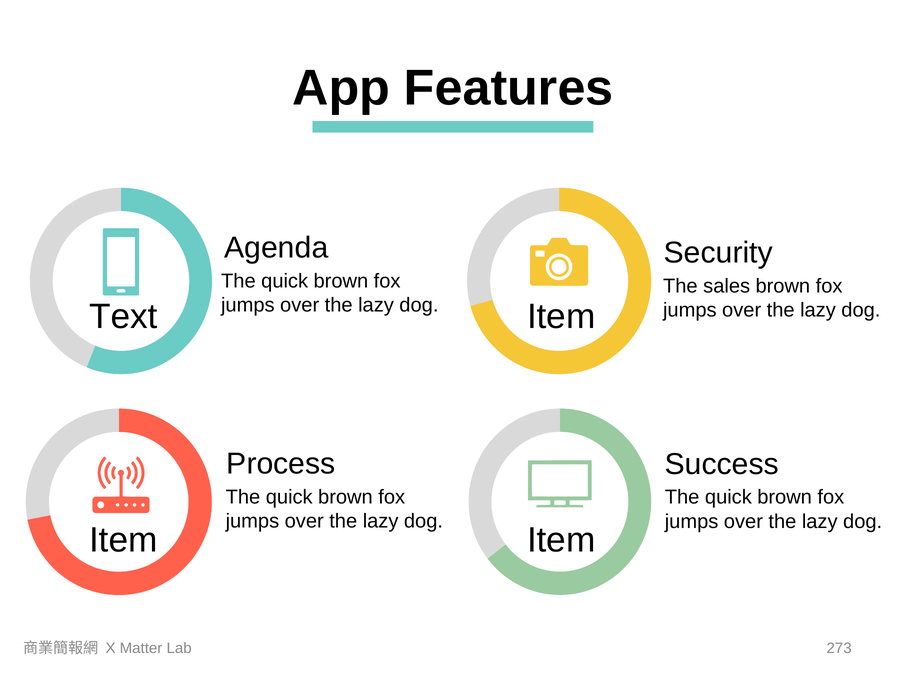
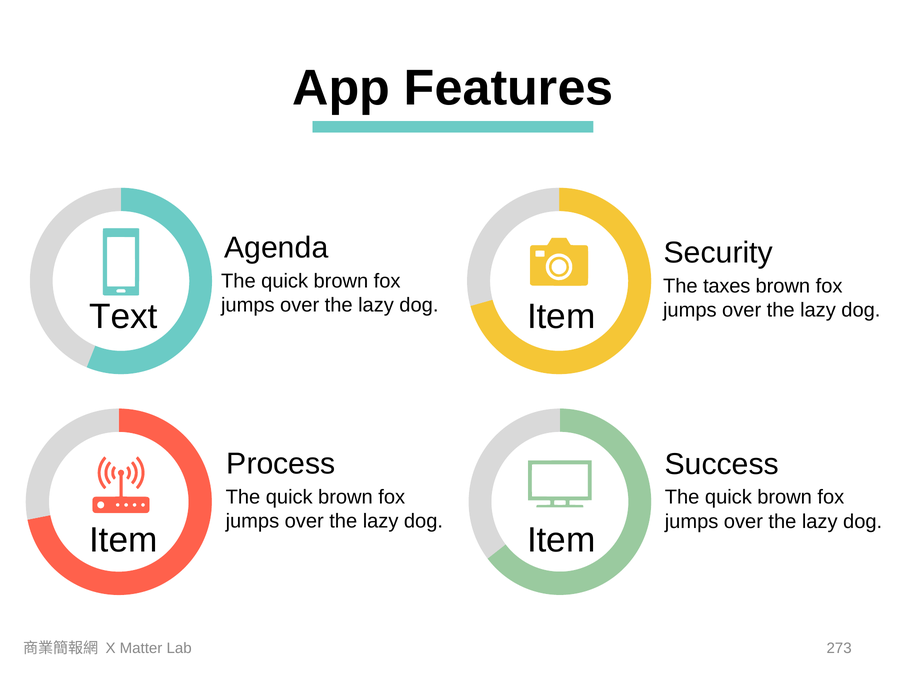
sales: sales -> taxes (727, 286)
